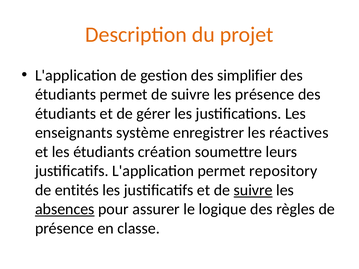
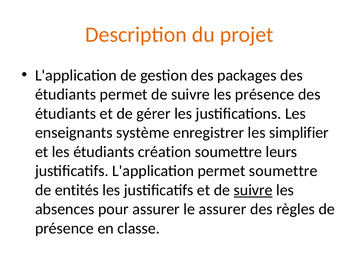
simplifier: simplifier -> packages (247, 75)
réactives: réactives -> simplifier (299, 133)
permet repository: repository -> soumettre (283, 171)
absences underline: present -> none (65, 209)
le logique: logique -> assurer (223, 209)
